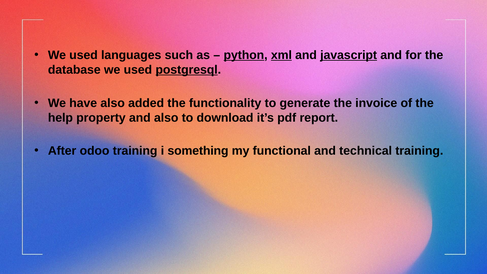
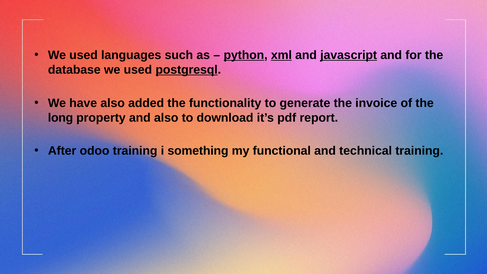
help: help -> long (60, 118)
